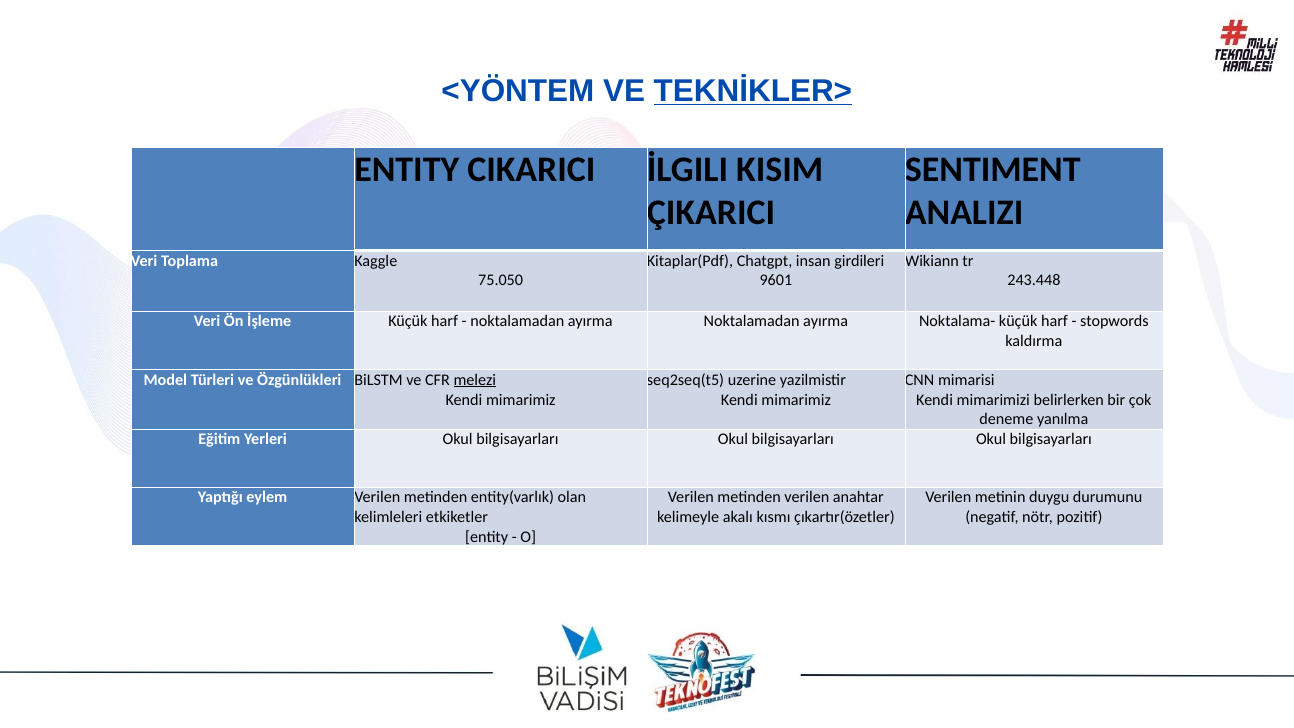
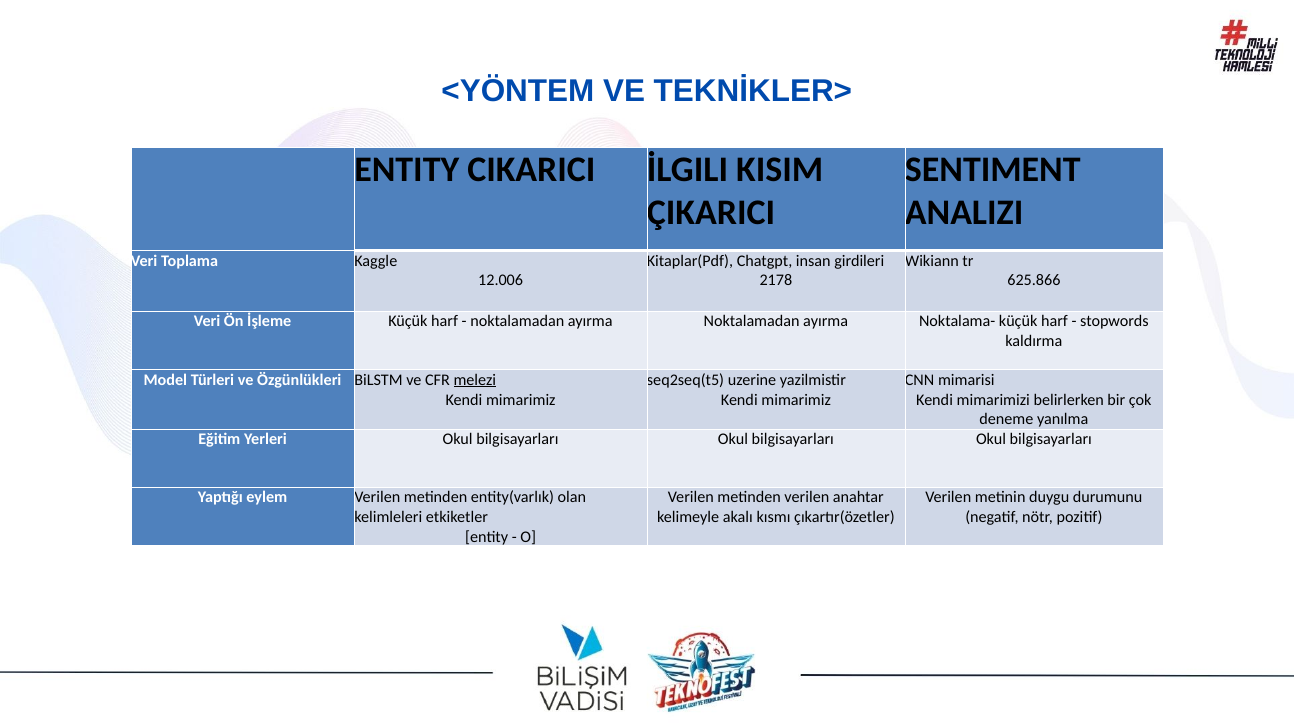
TEKNİKLER> underline: present -> none (753, 91)
75.050: 75.050 -> 12.006 (501, 280)
9601: 9601 -> 2178 (776, 280)
243.448: 243.448 -> 625.866 (1034, 280)
